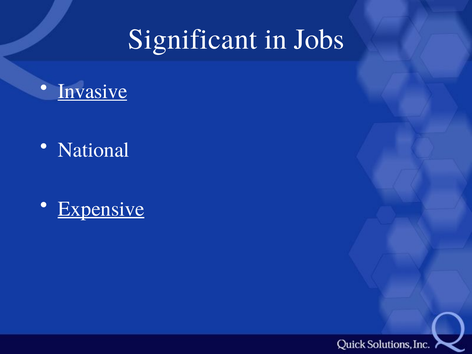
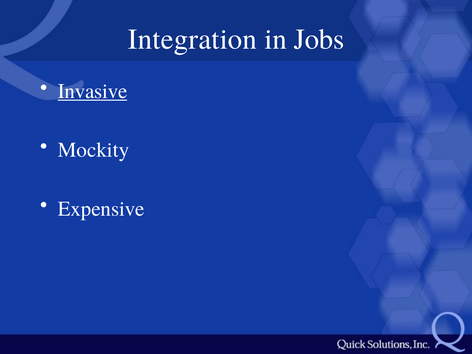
Significant: Significant -> Integration (193, 39)
National: National -> Mockity (94, 150)
Expensive underline: present -> none (101, 209)
